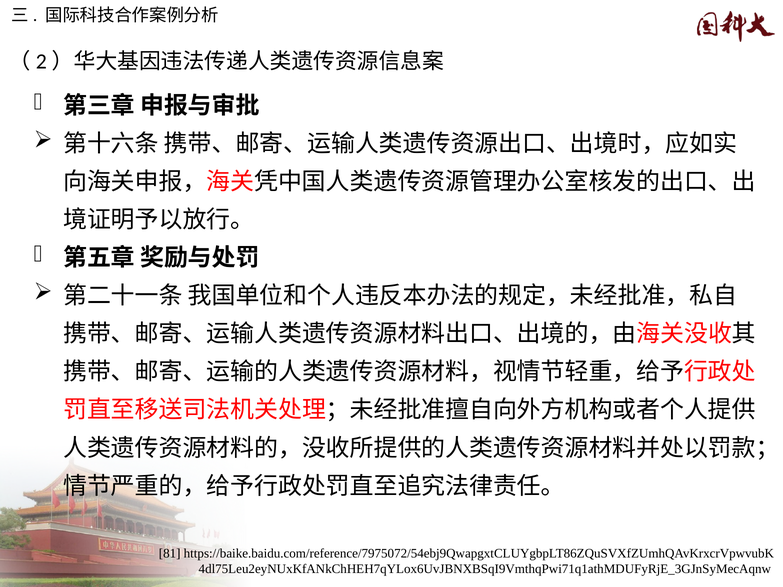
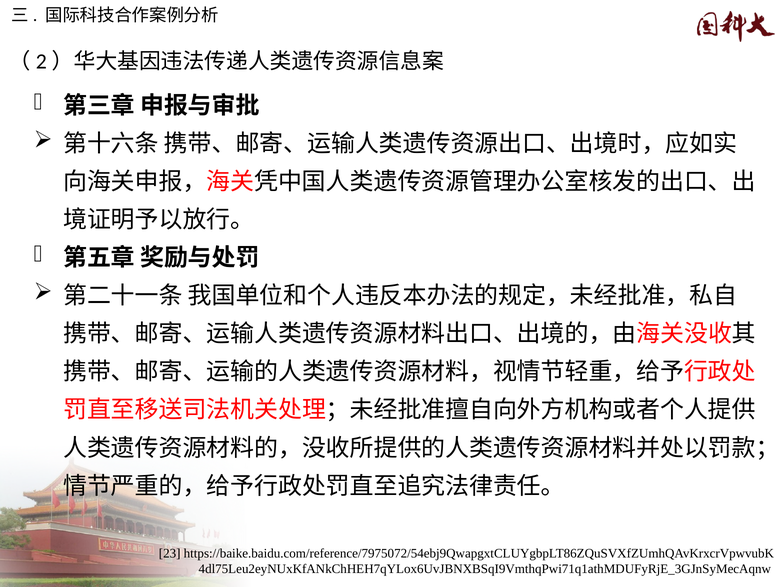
81: 81 -> 23 (170, 554)
